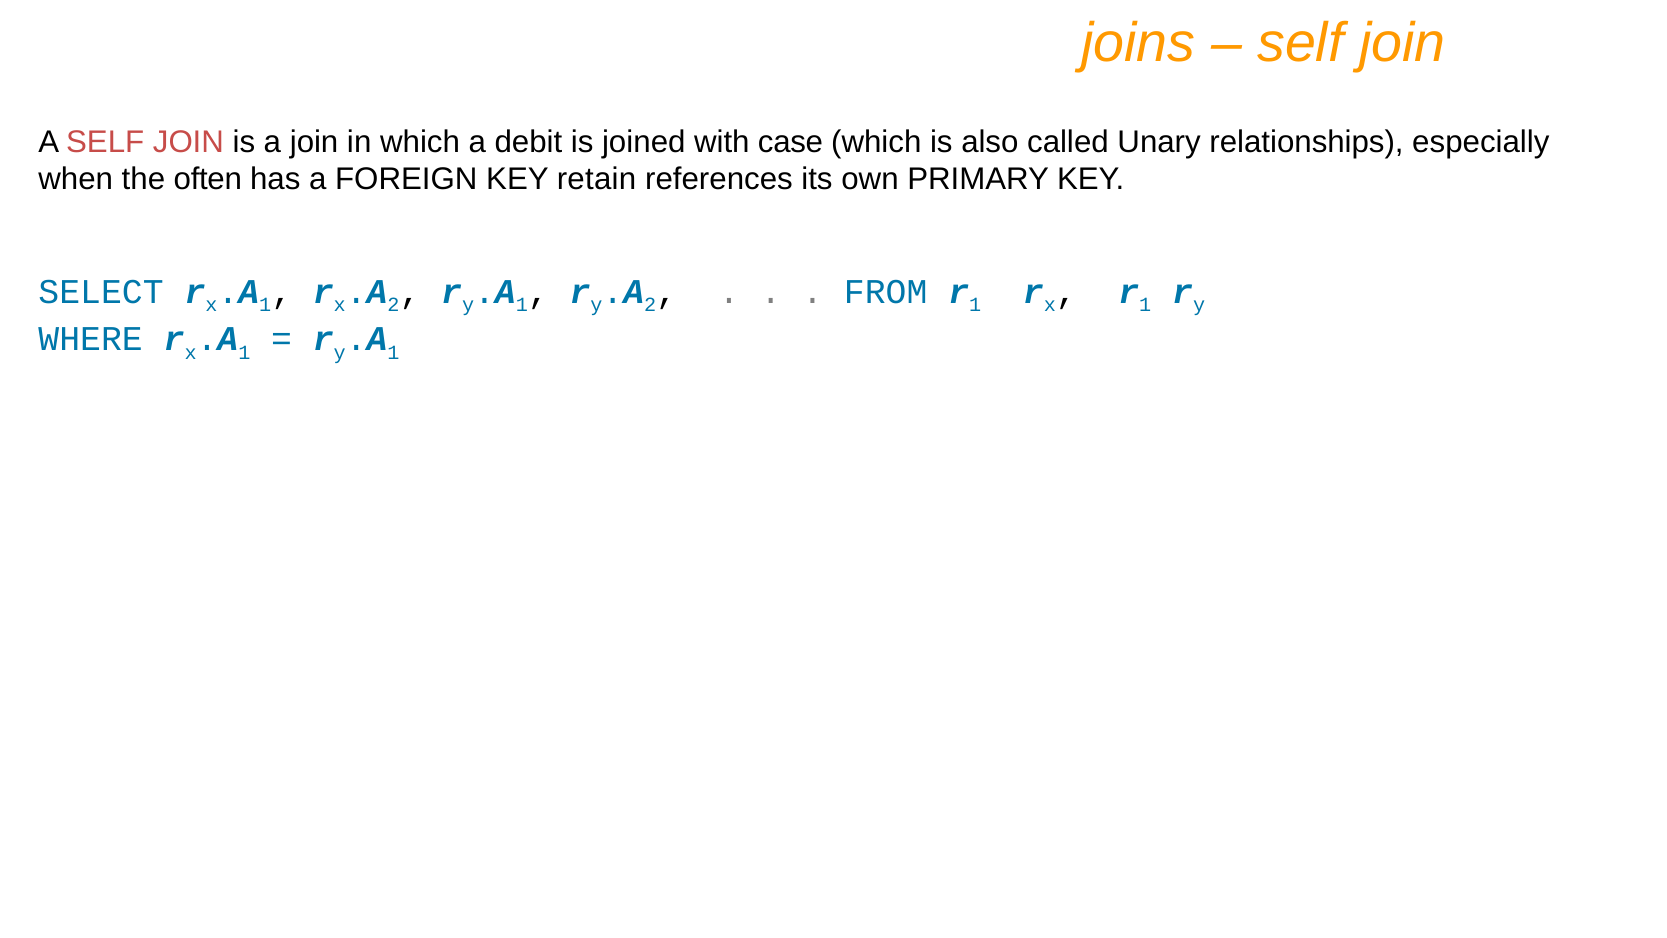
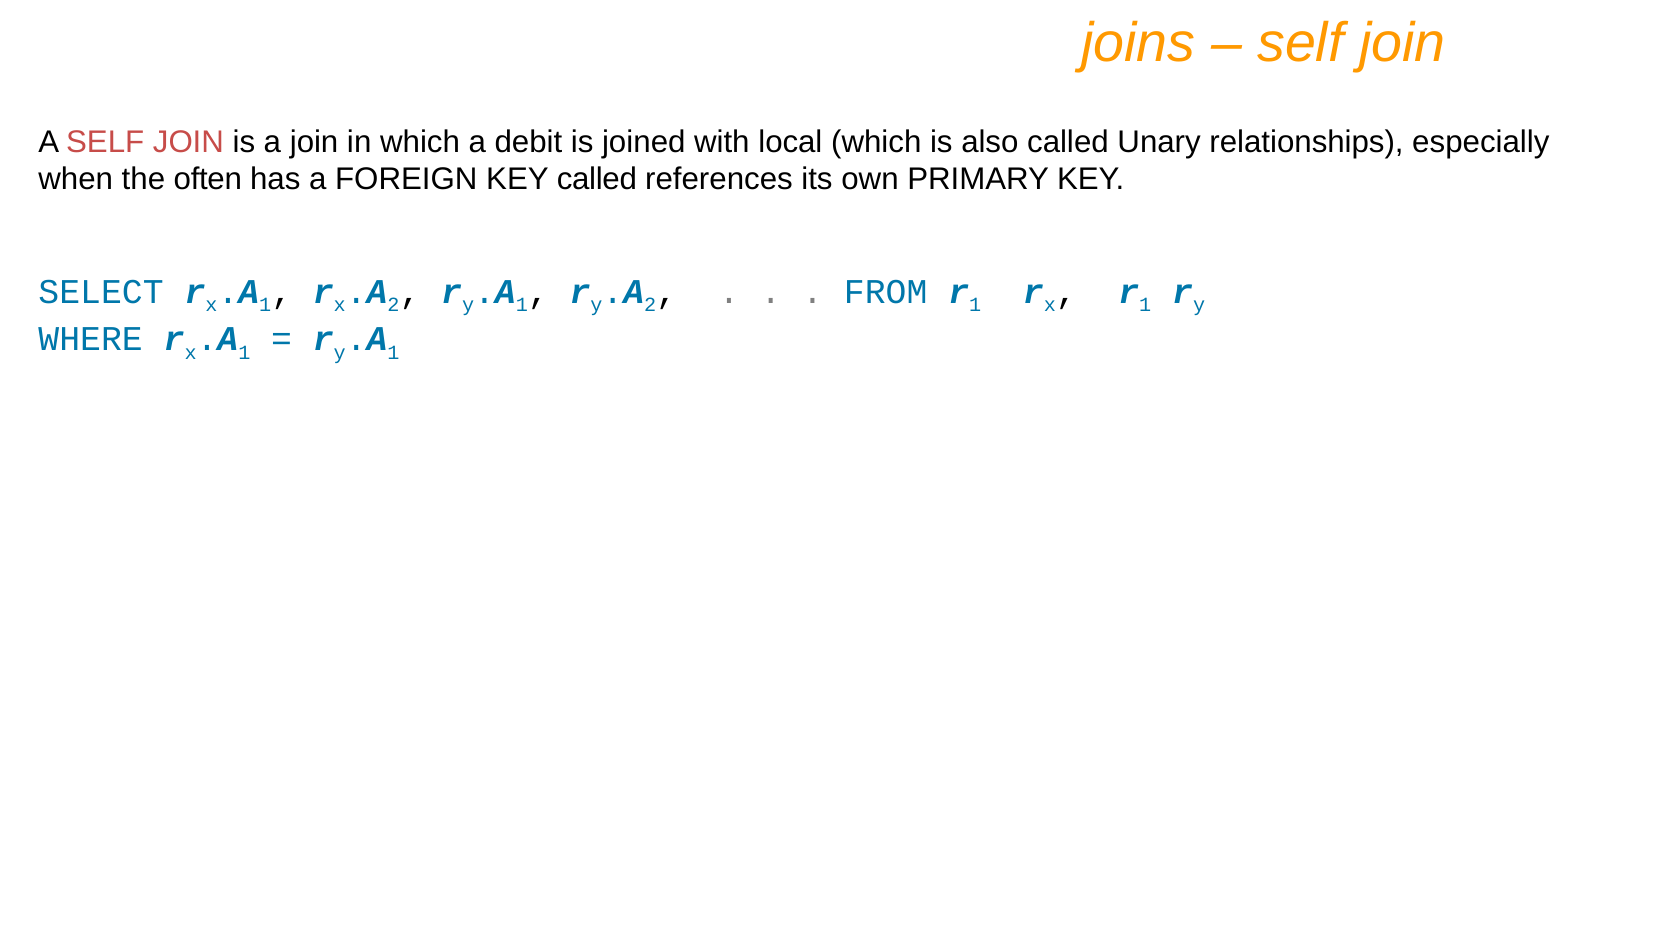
case: case -> local (790, 142)
KEY retain: retain -> called (597, 179)
